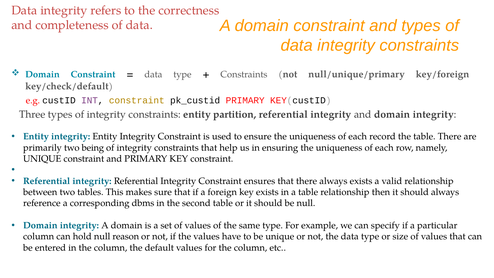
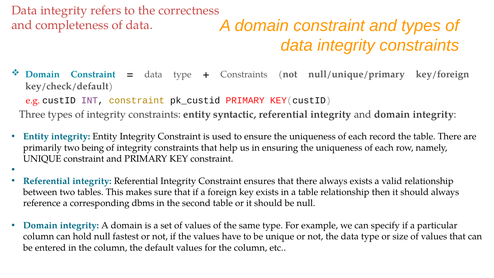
partition: partition -> syntactic (235, 114)
reason: reason -> fastest (126, 236)
